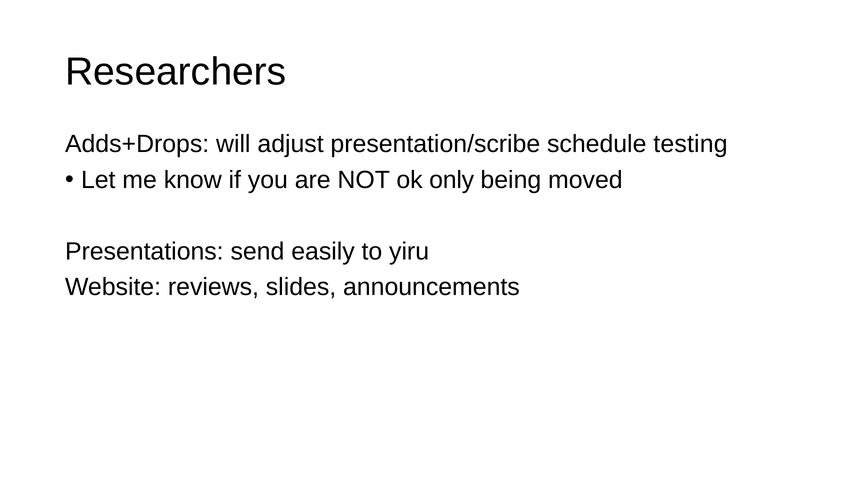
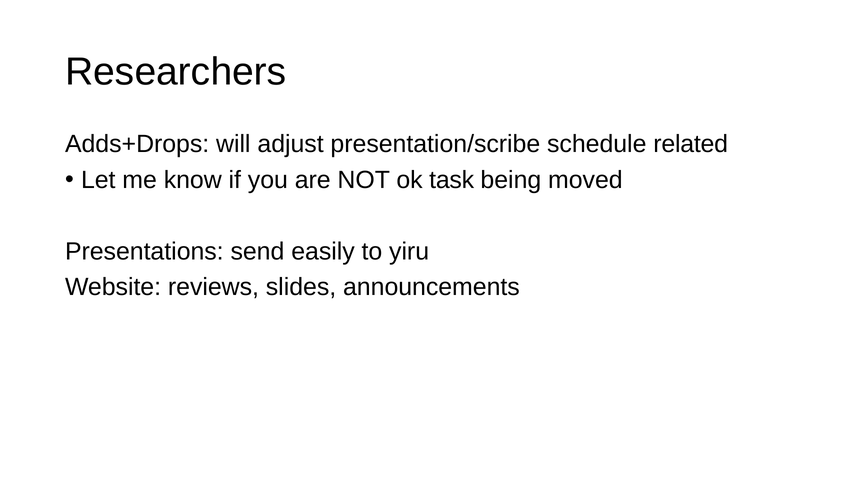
testing: testing -> related (691, 144)
only: only -> task (452, 180)
